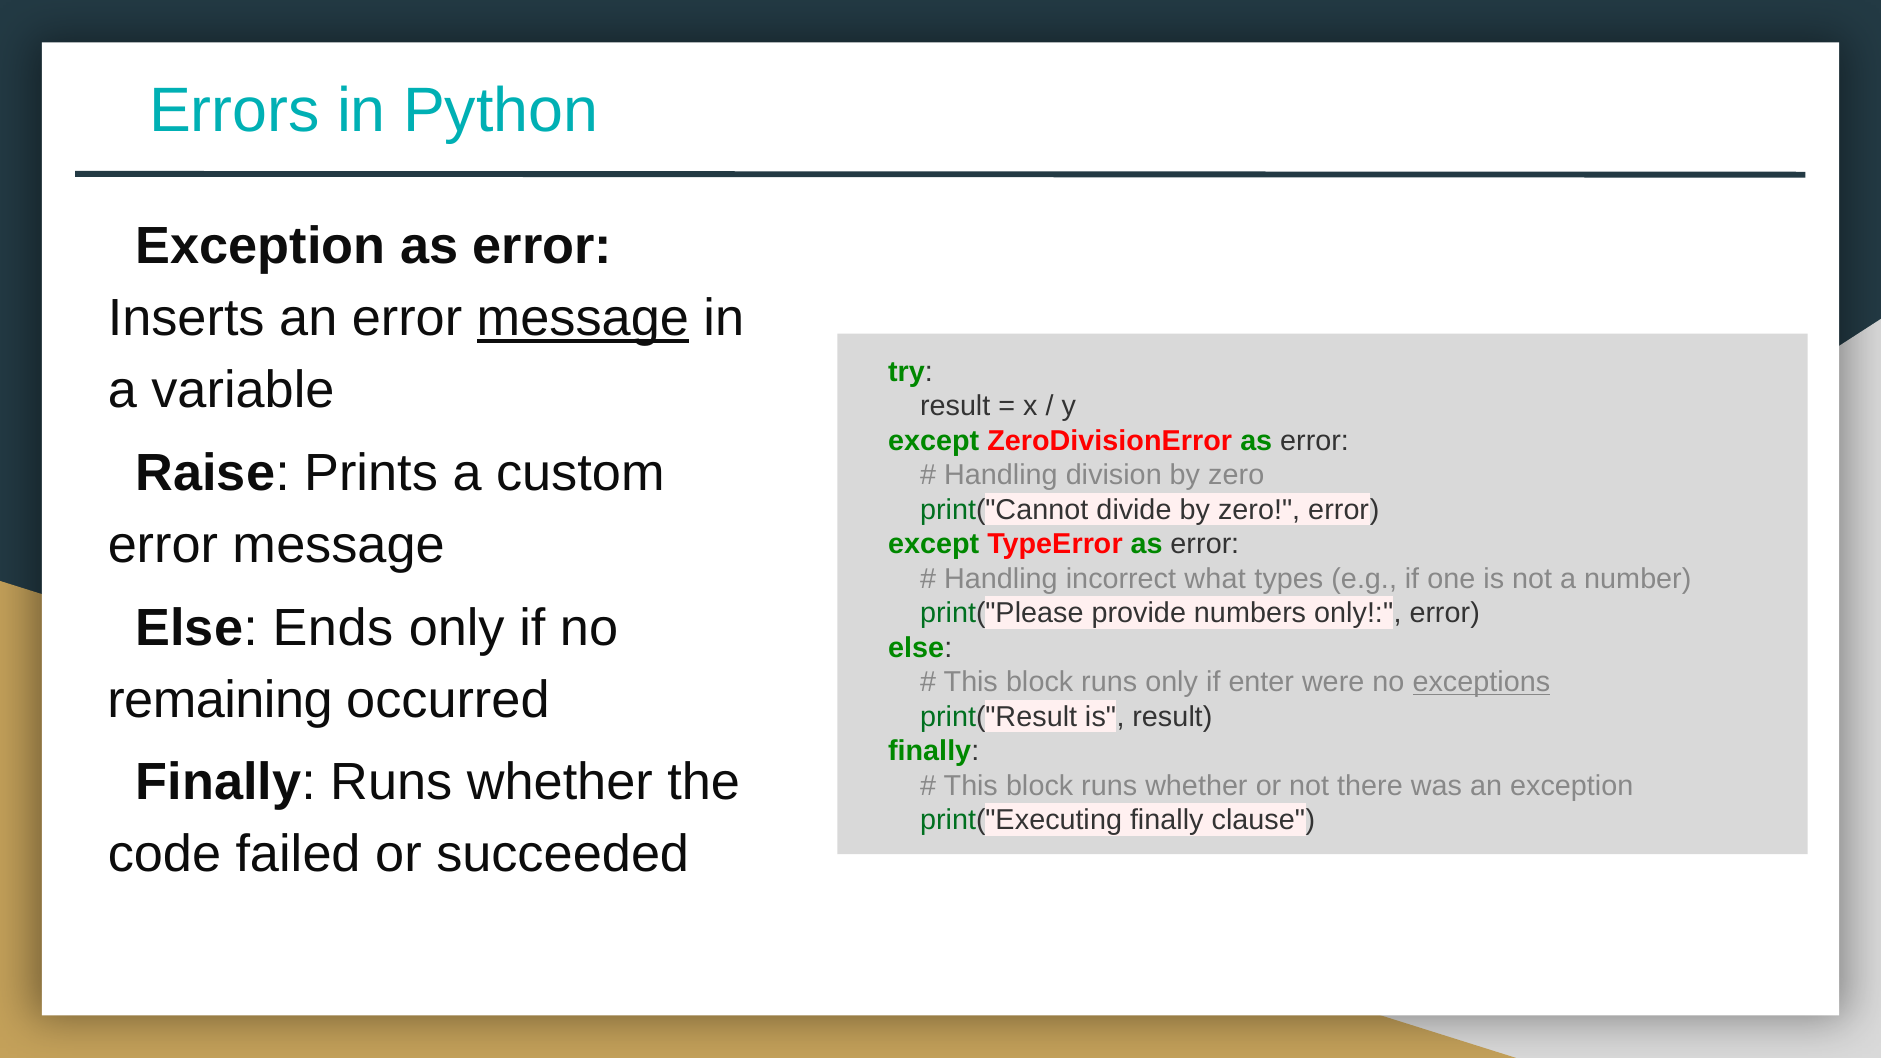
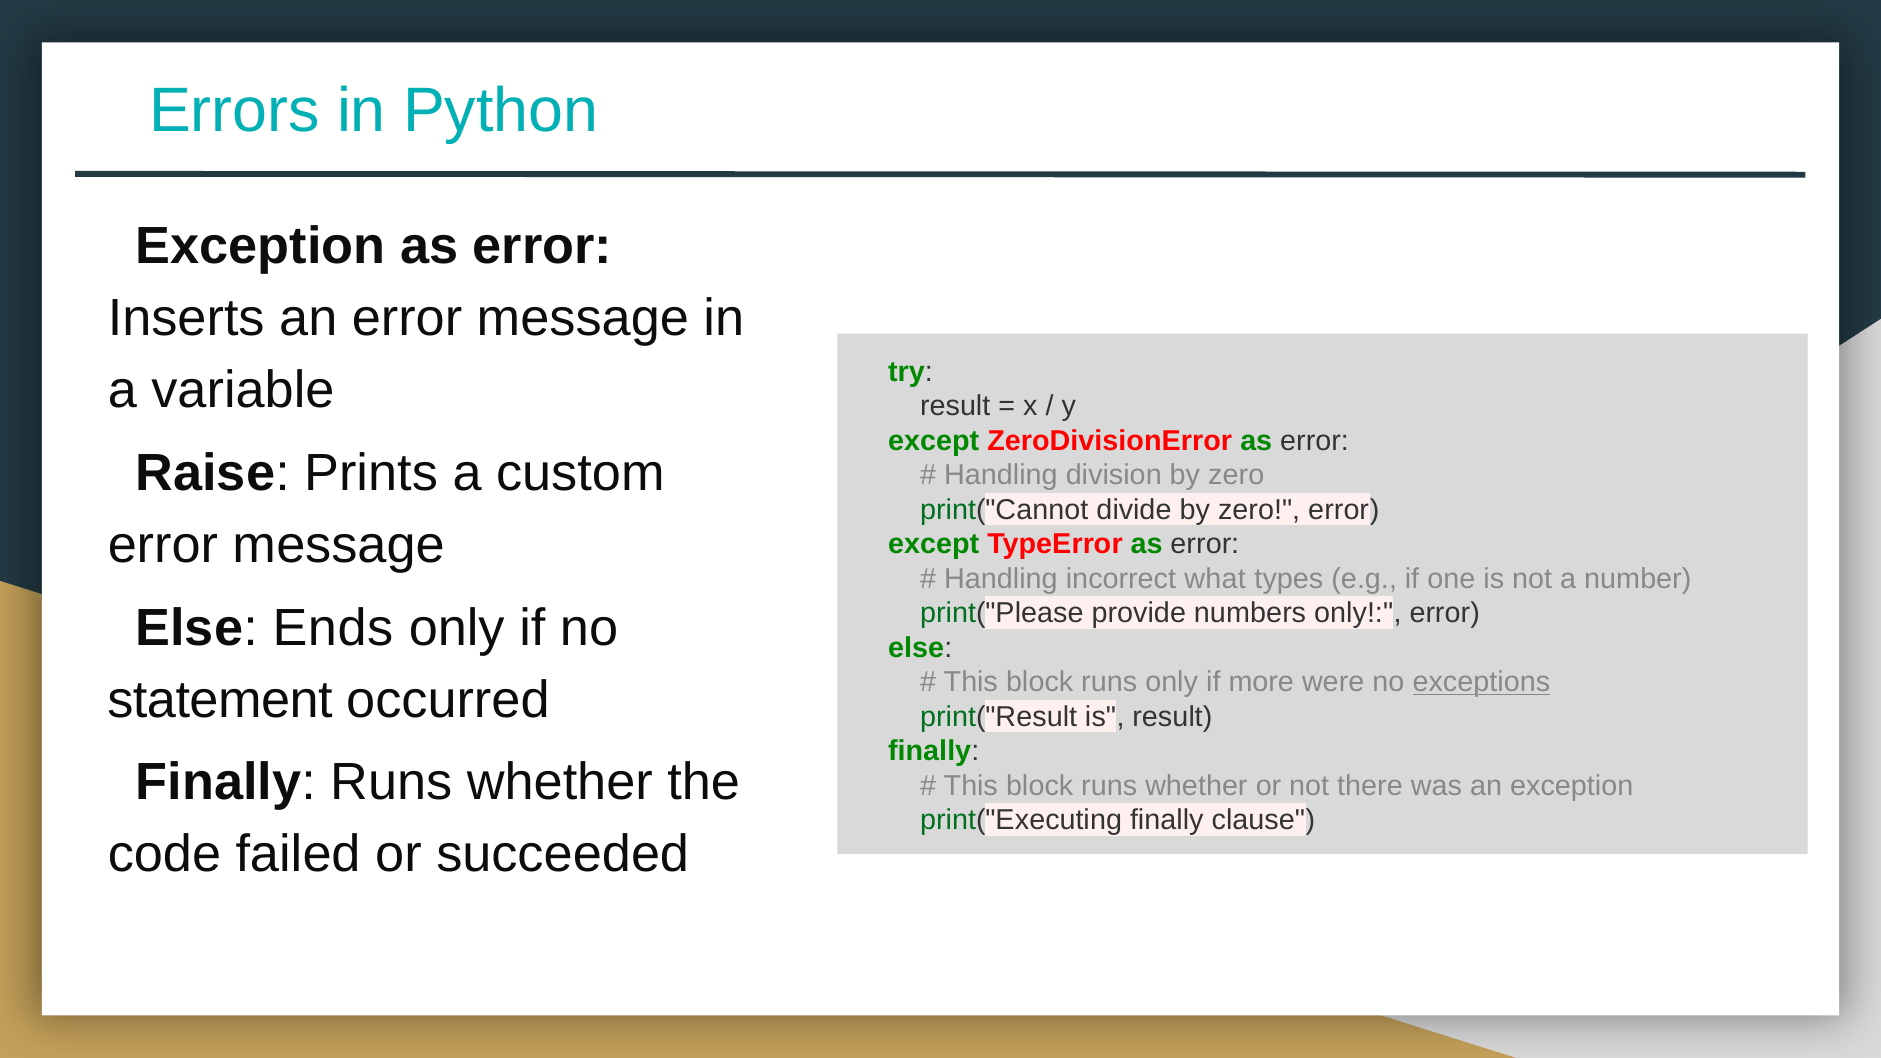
message underline: present -> none (583, 319)
enter: enter -> more (1261, 682)
remaining: remaining -> statement (220, 700)
